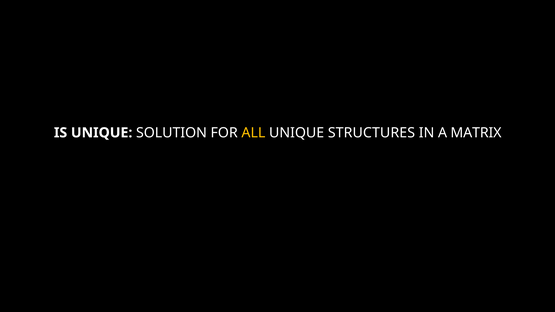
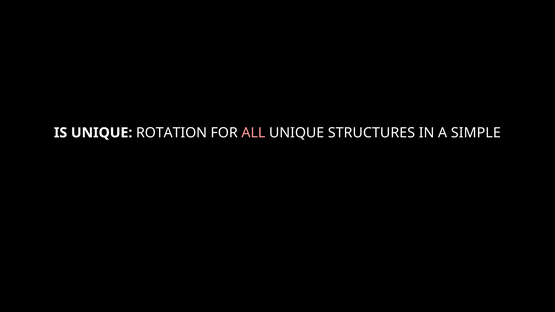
SOLUTION: SOLUTION -> ROTATION (172, 133)
ALL colour: yellow -> pink (253, 133)
MATRIX: MATRIX -> SIMPLE (476, 133)
